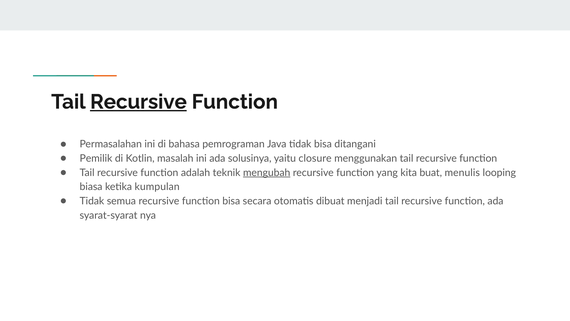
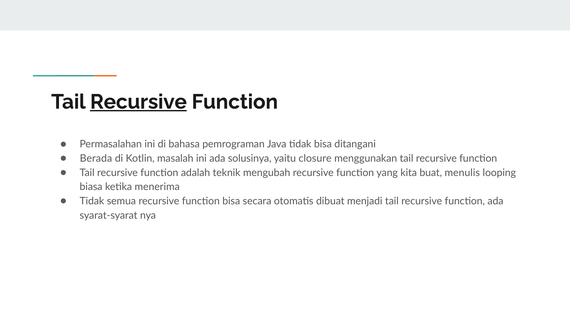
Pemilik: Pemilik -> Berada (96, 158)
mengubah underline: present -> none (267, 172)
kumpulan: kumpulan -> menerima (157, 187)
